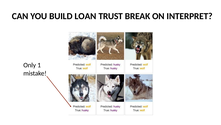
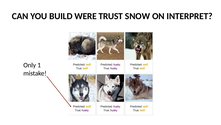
LOAN: LOAN -> WERE (86, 16)
BREAK: BREAK -> SNOW (138, 16)
